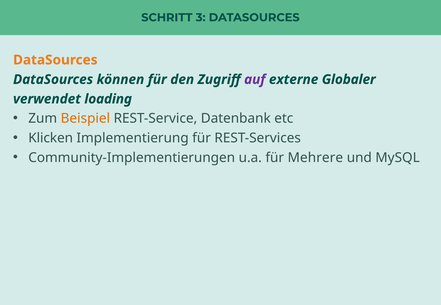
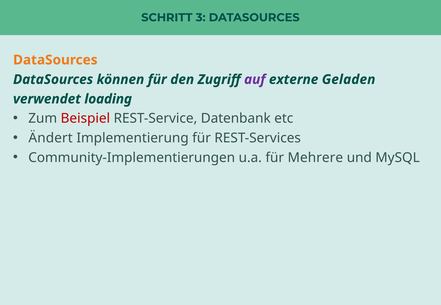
Globaler: Globaler -> Geladen (349, 80)
Beispiel colour: orange -> red (85, 119)
Klicken: Klicken -> Ändert (51, 138)
